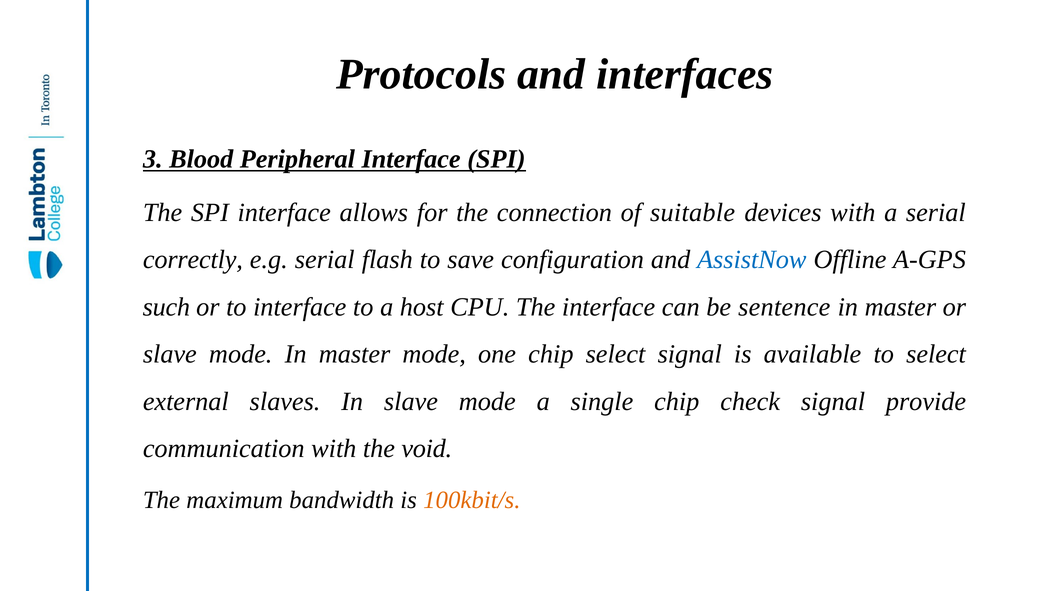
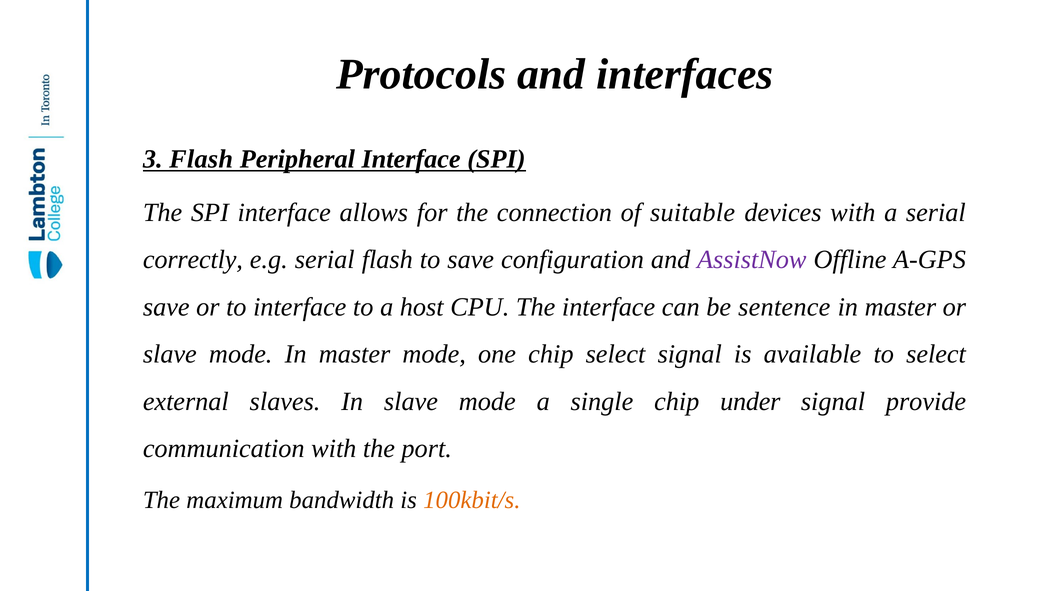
3 Blood: Blood -> Flash (201, 159)
AssistNow colour: blue -> purple (752, 260)
such: such -> save (166, 307)
check: check -> under (750, 402)
void: void -> port (427, 449)
